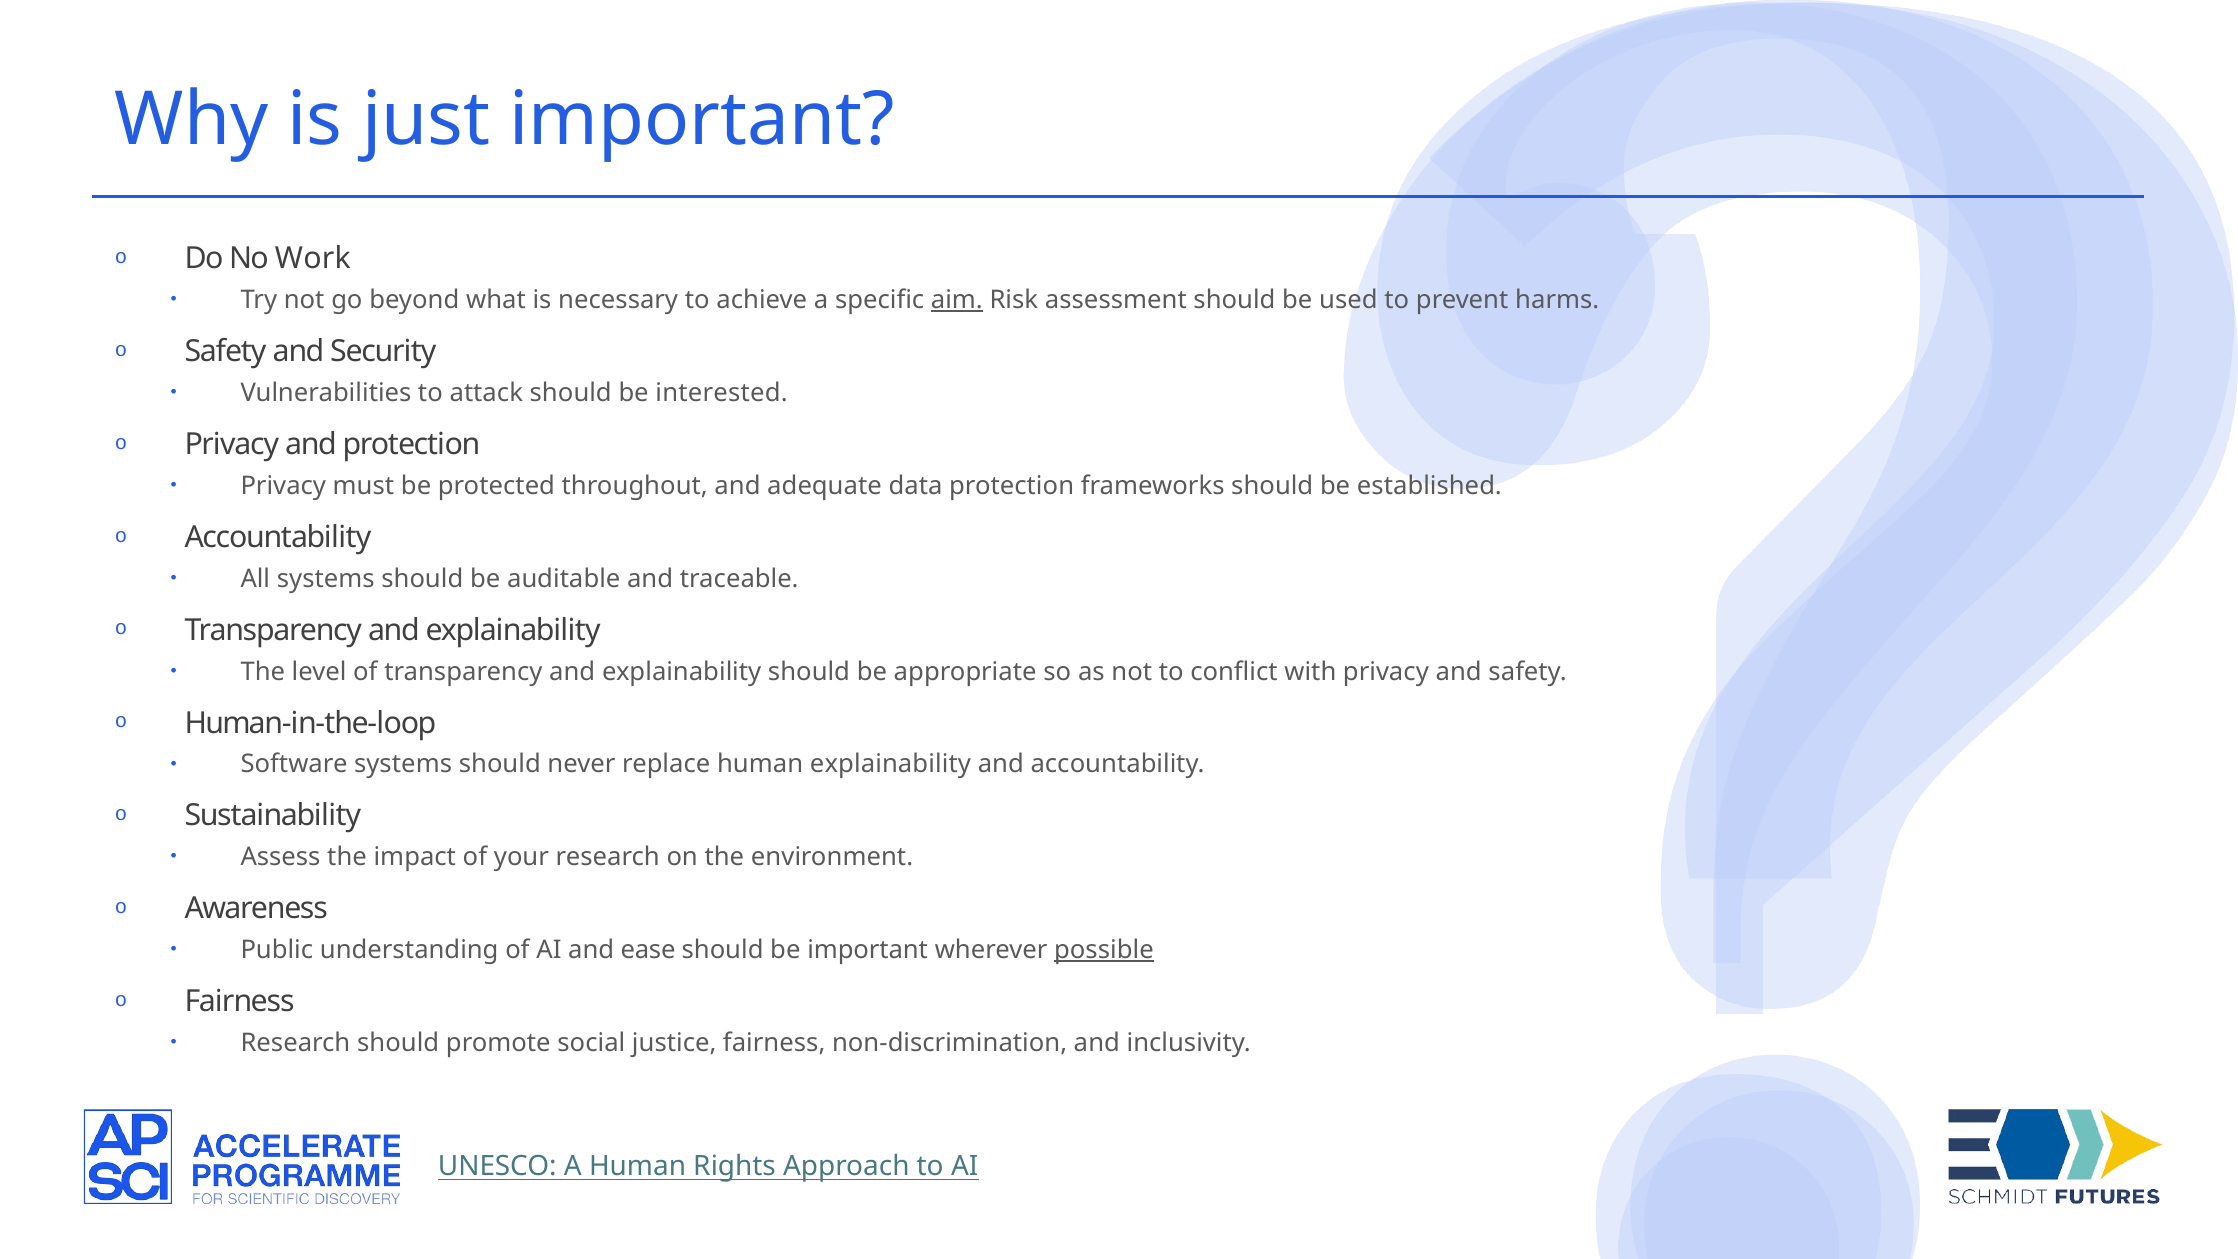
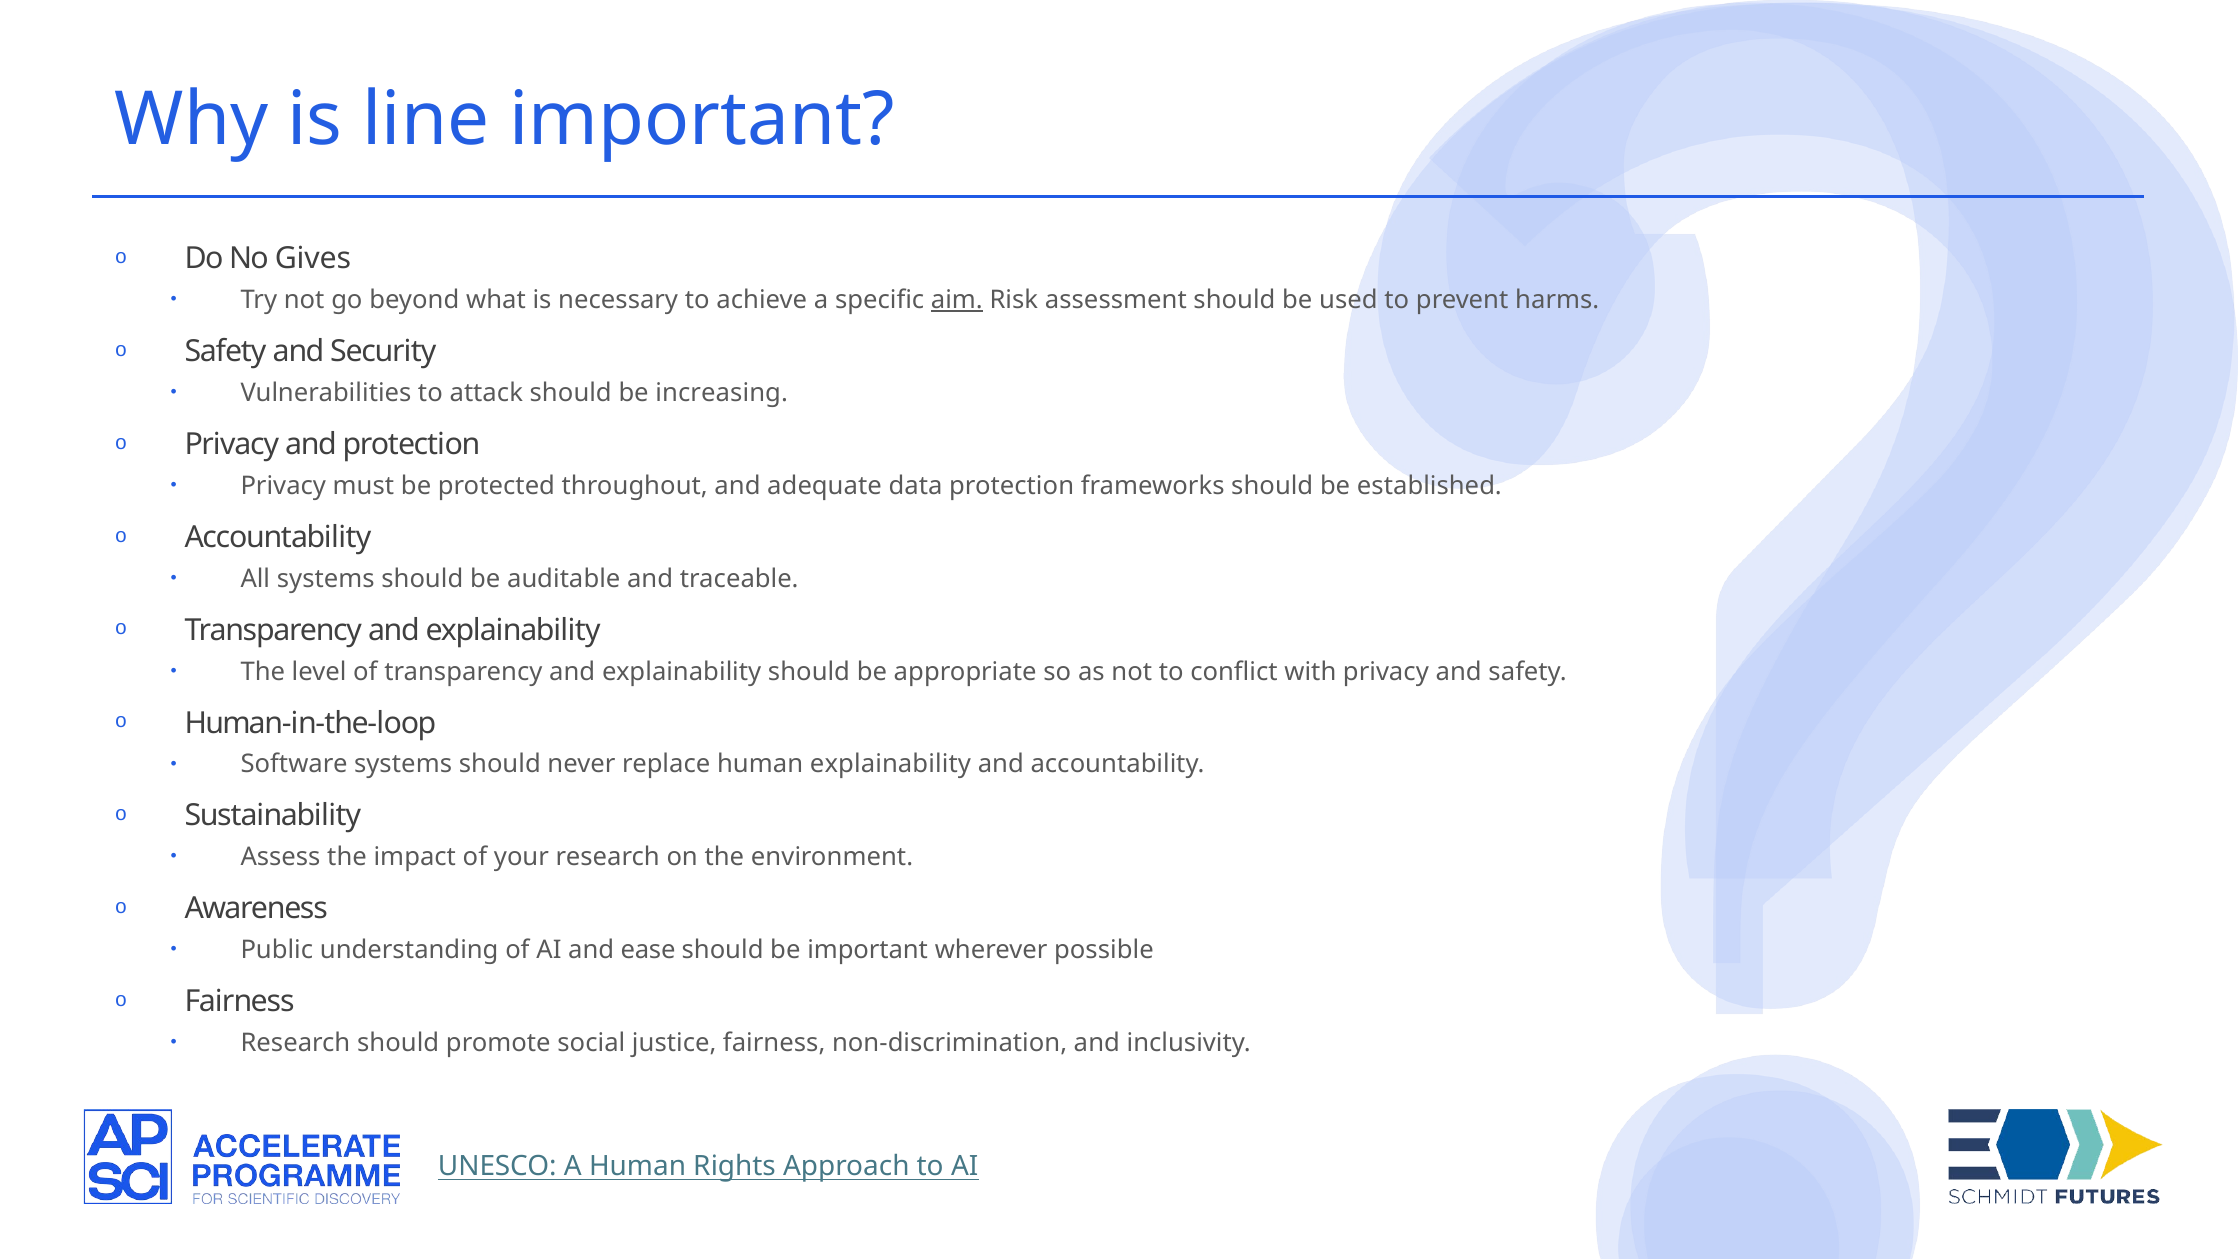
just: just -> line (426, 120)
Work: Work -> Gives (313, 259)
interested: interested -> increasing (722, 393)
possible underline: present -> none (1104, 950)
